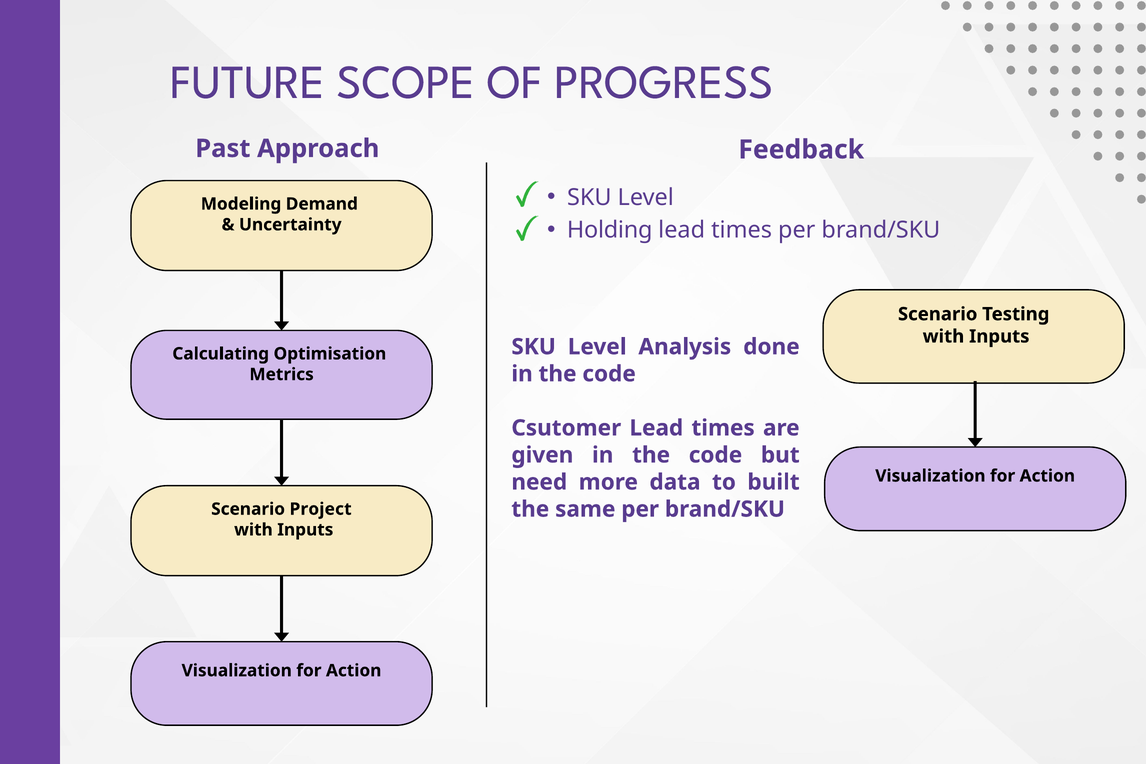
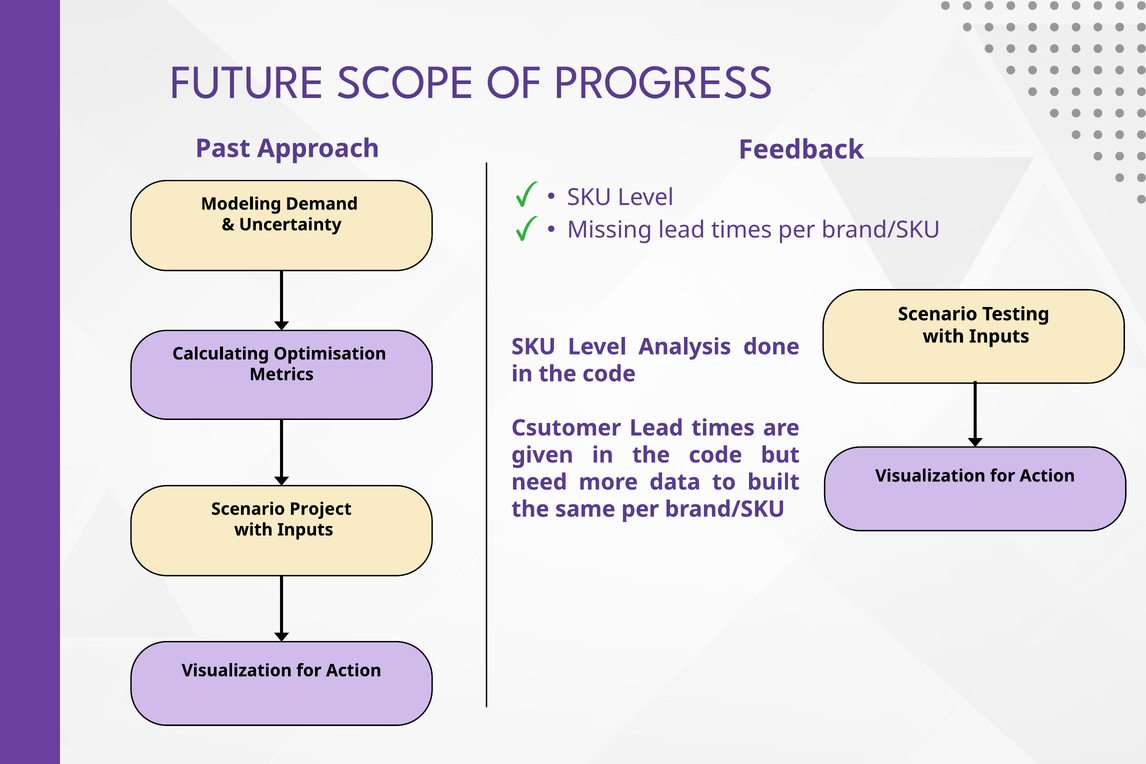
Holding: Holding -> Missing (610, 230)
